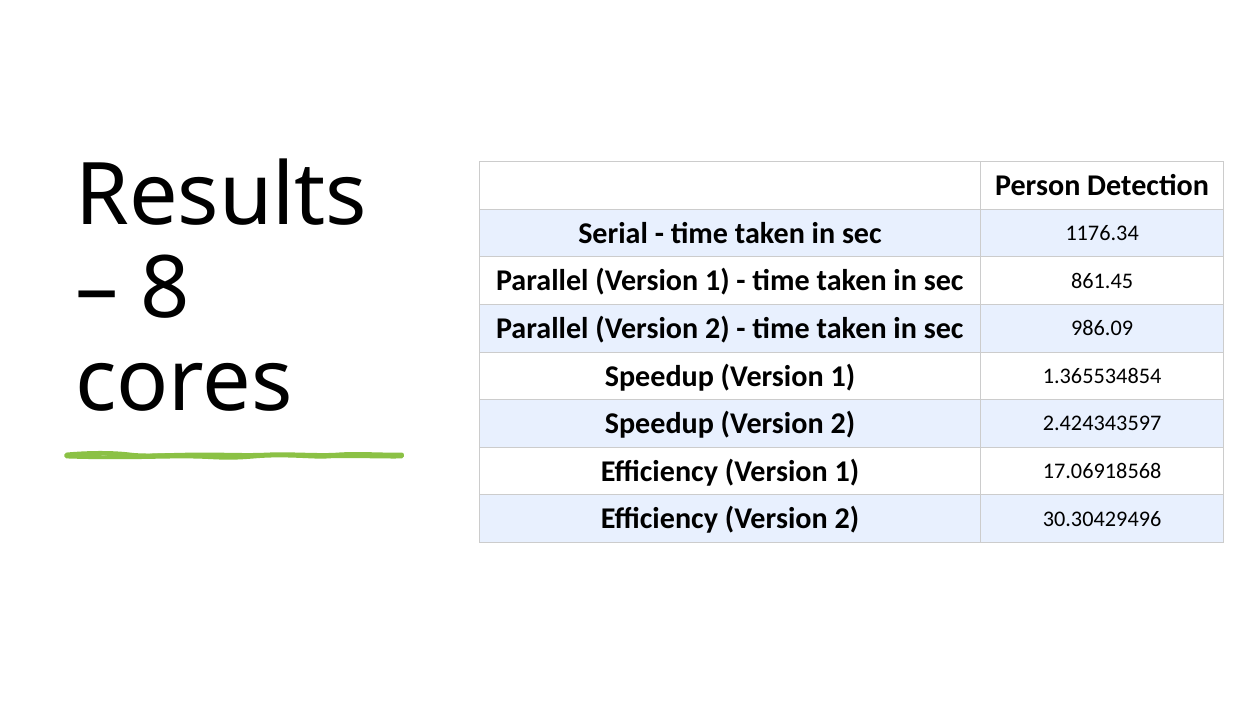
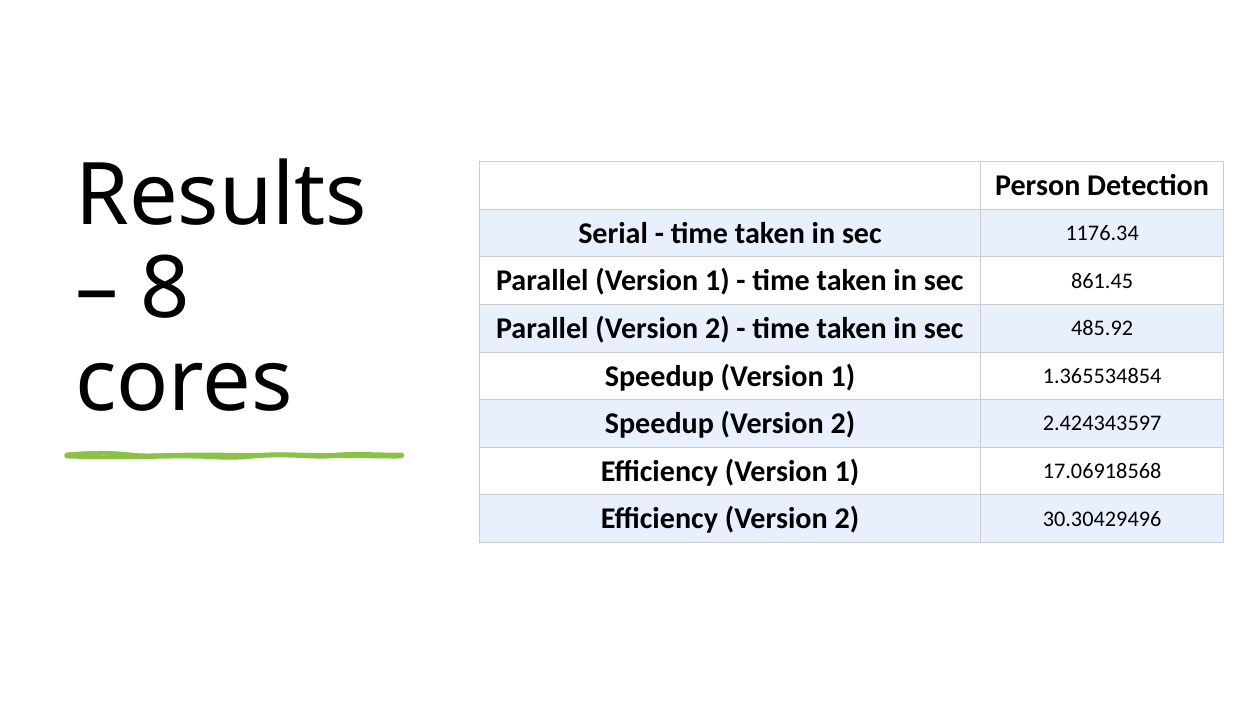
986.09: 986.09 -> 485.92 (1102, 329)
